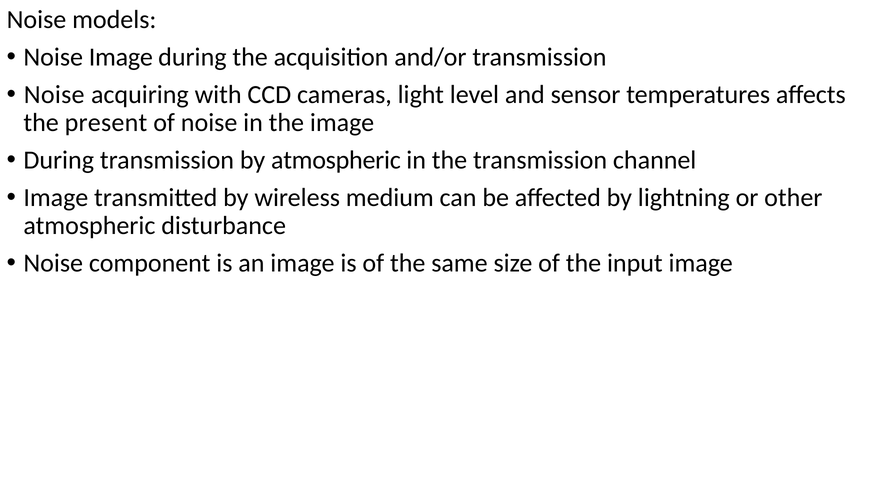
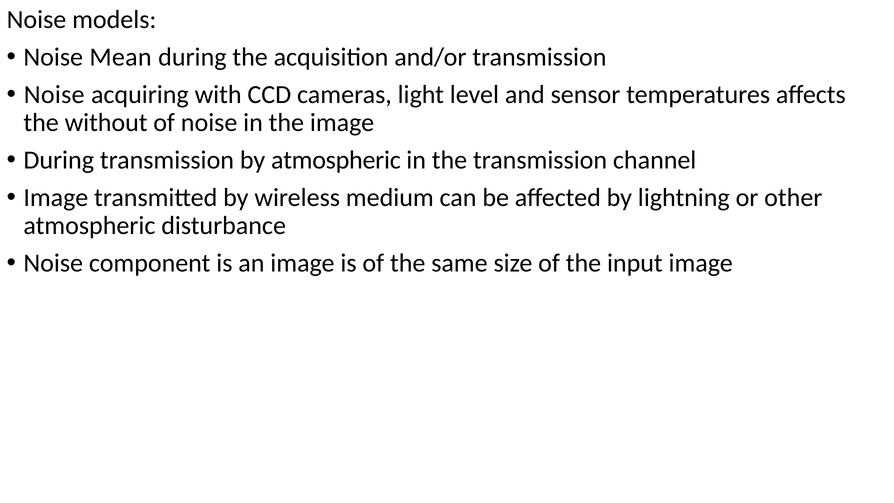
Noise Image: Image -> Mean (121, 57)
present: present -> without (106, 123)
